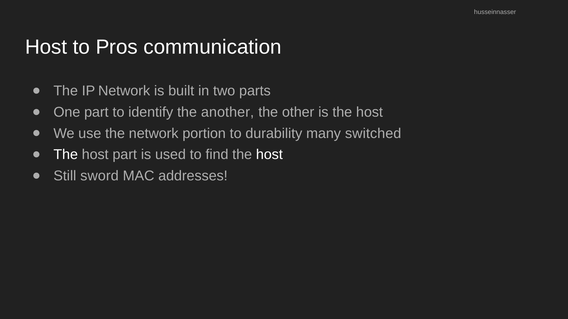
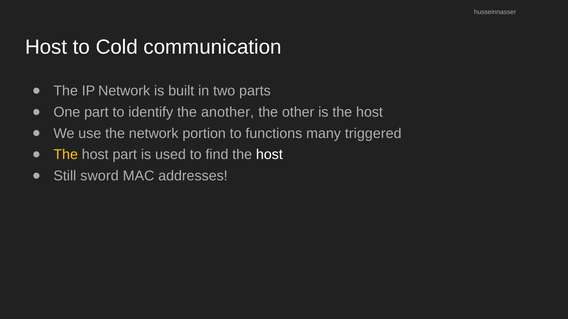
Pros: Pros -> Cold (117, 47)
durability: durability -> functions (274, 134)
switched: switched -> triggered (373, 134)
The colour: white -> yellow (66, 155)
